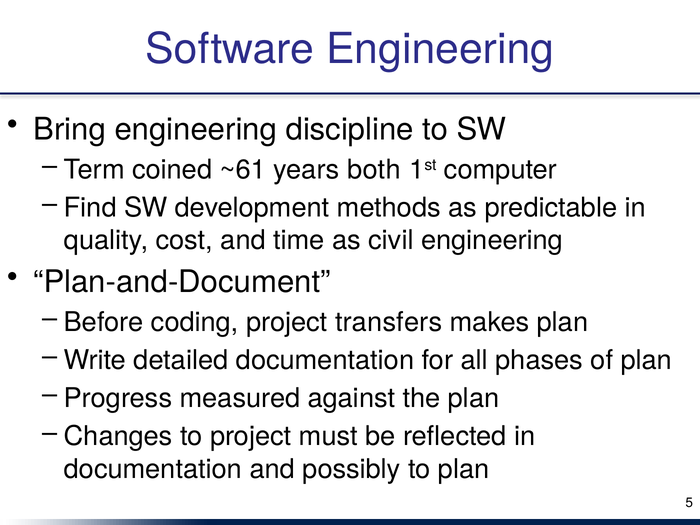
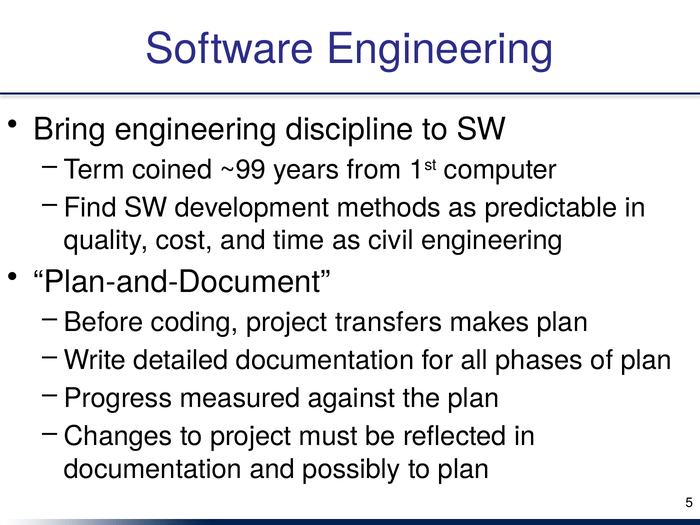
~61: ~61 -> ~99 (243, 170)
both: both -> from (374, 170)
